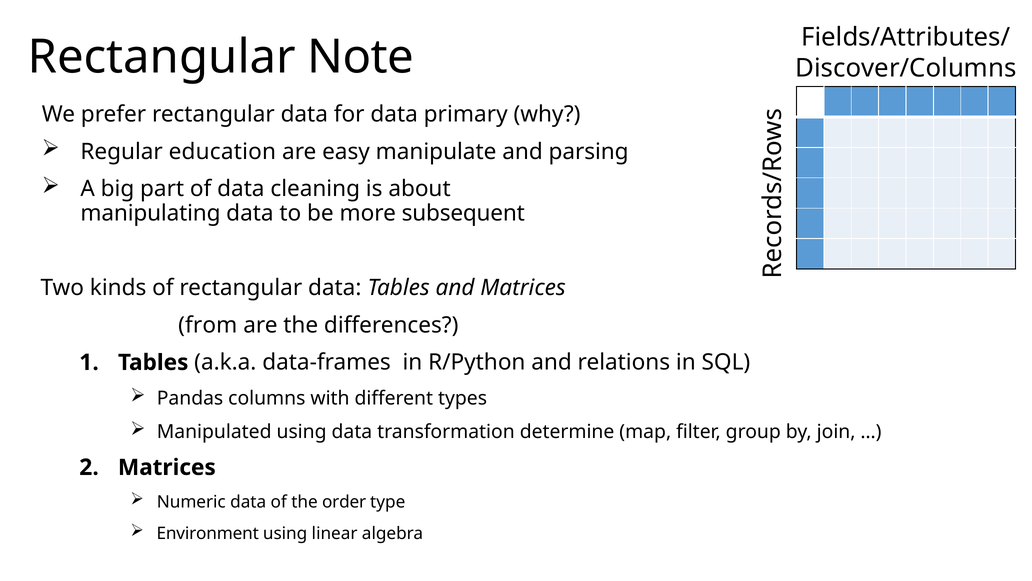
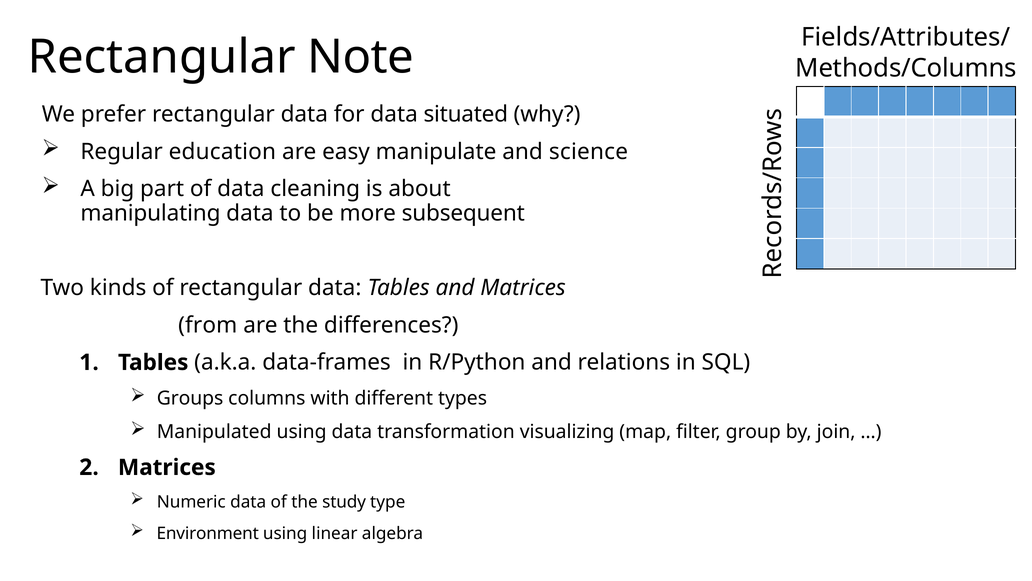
Discover/Columns: Discover/Columns -> Methods/Columns (906, 68)
primary: primary -> situated (466, 114)
parsing: parsing -> science (588, 151)
Pandas: Pandas -> Groups (190, 398)
determine: determine -> visualizing (567, 432)
order: order -> study (344, 501)
